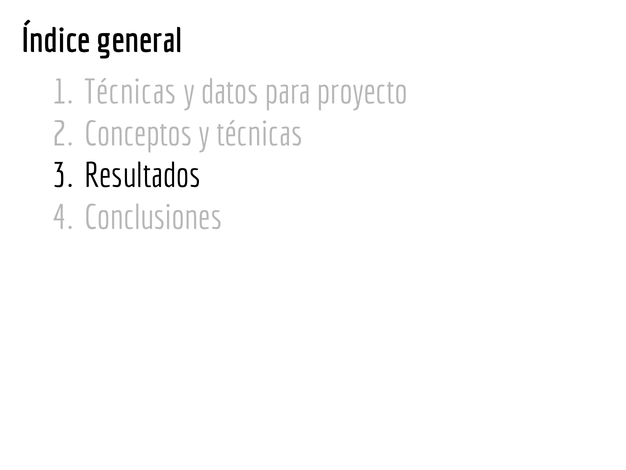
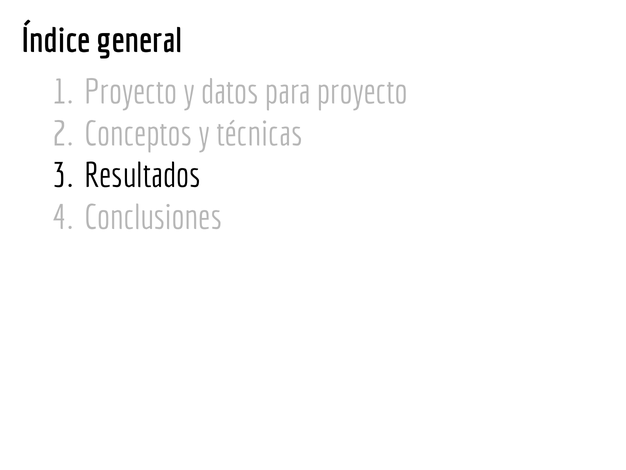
Técnicas: Técnicas -> Proyecto (131, 92)
